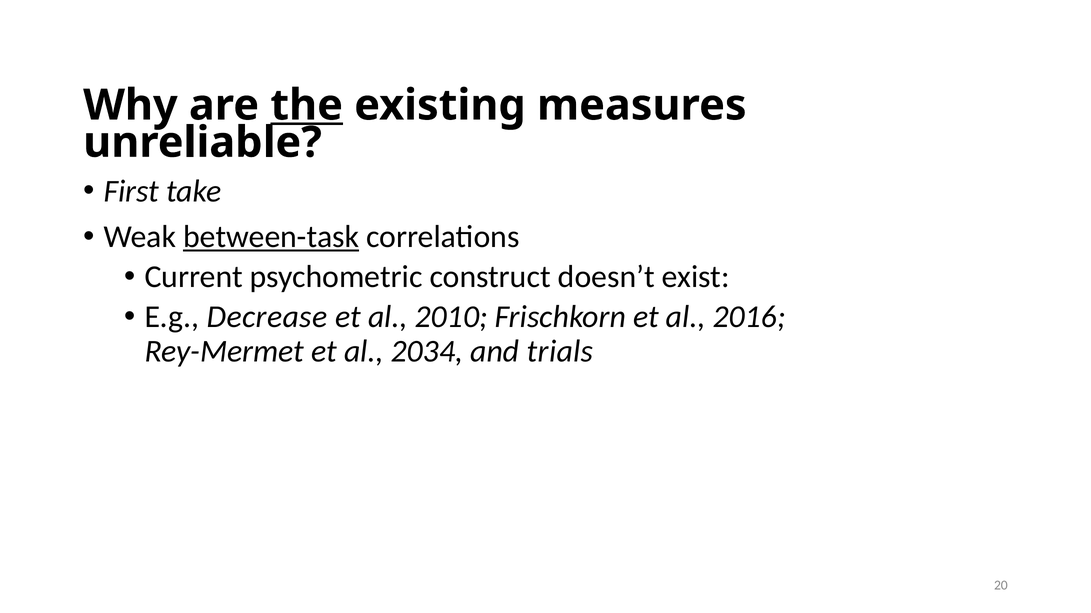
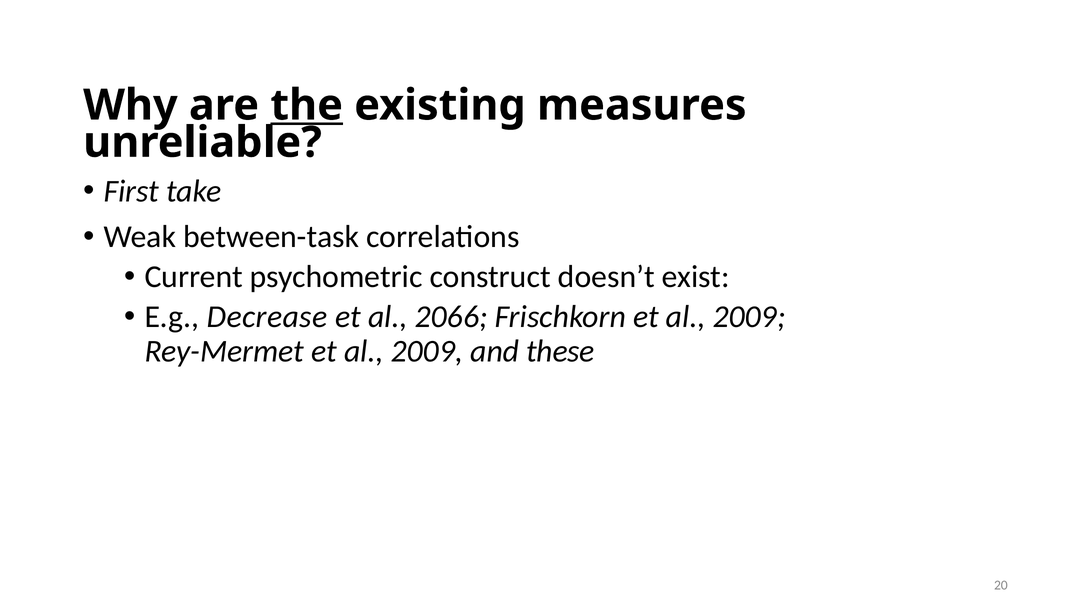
between-task underline: present -> none (271, 237)
2010: 2010 -> 2066 (451, 317)
Frischkorn et al 2016: 2016 -> 2009 (749, 317)
Rey-Mermet et al 2034: 2034 -> 2009 (427, 352)
trials: trials -> these (560, 352)
